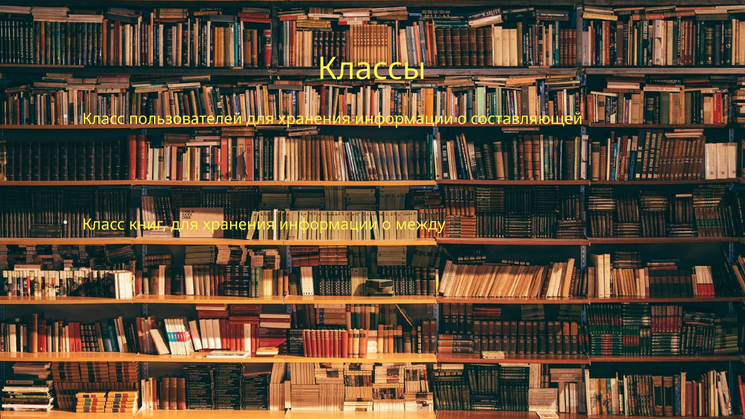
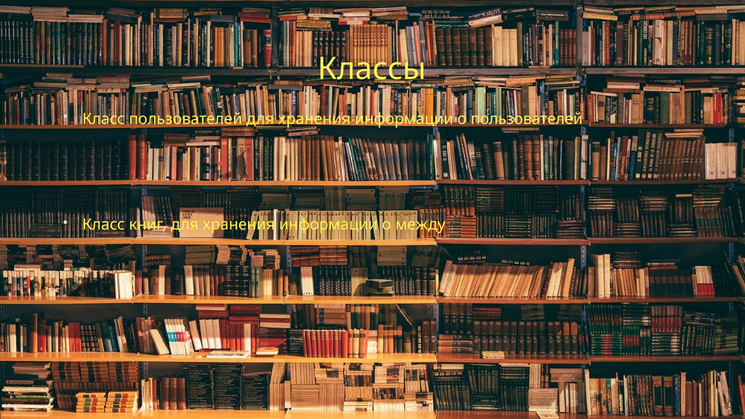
о составляющей: составляющей -> пользователей (527, 119)
